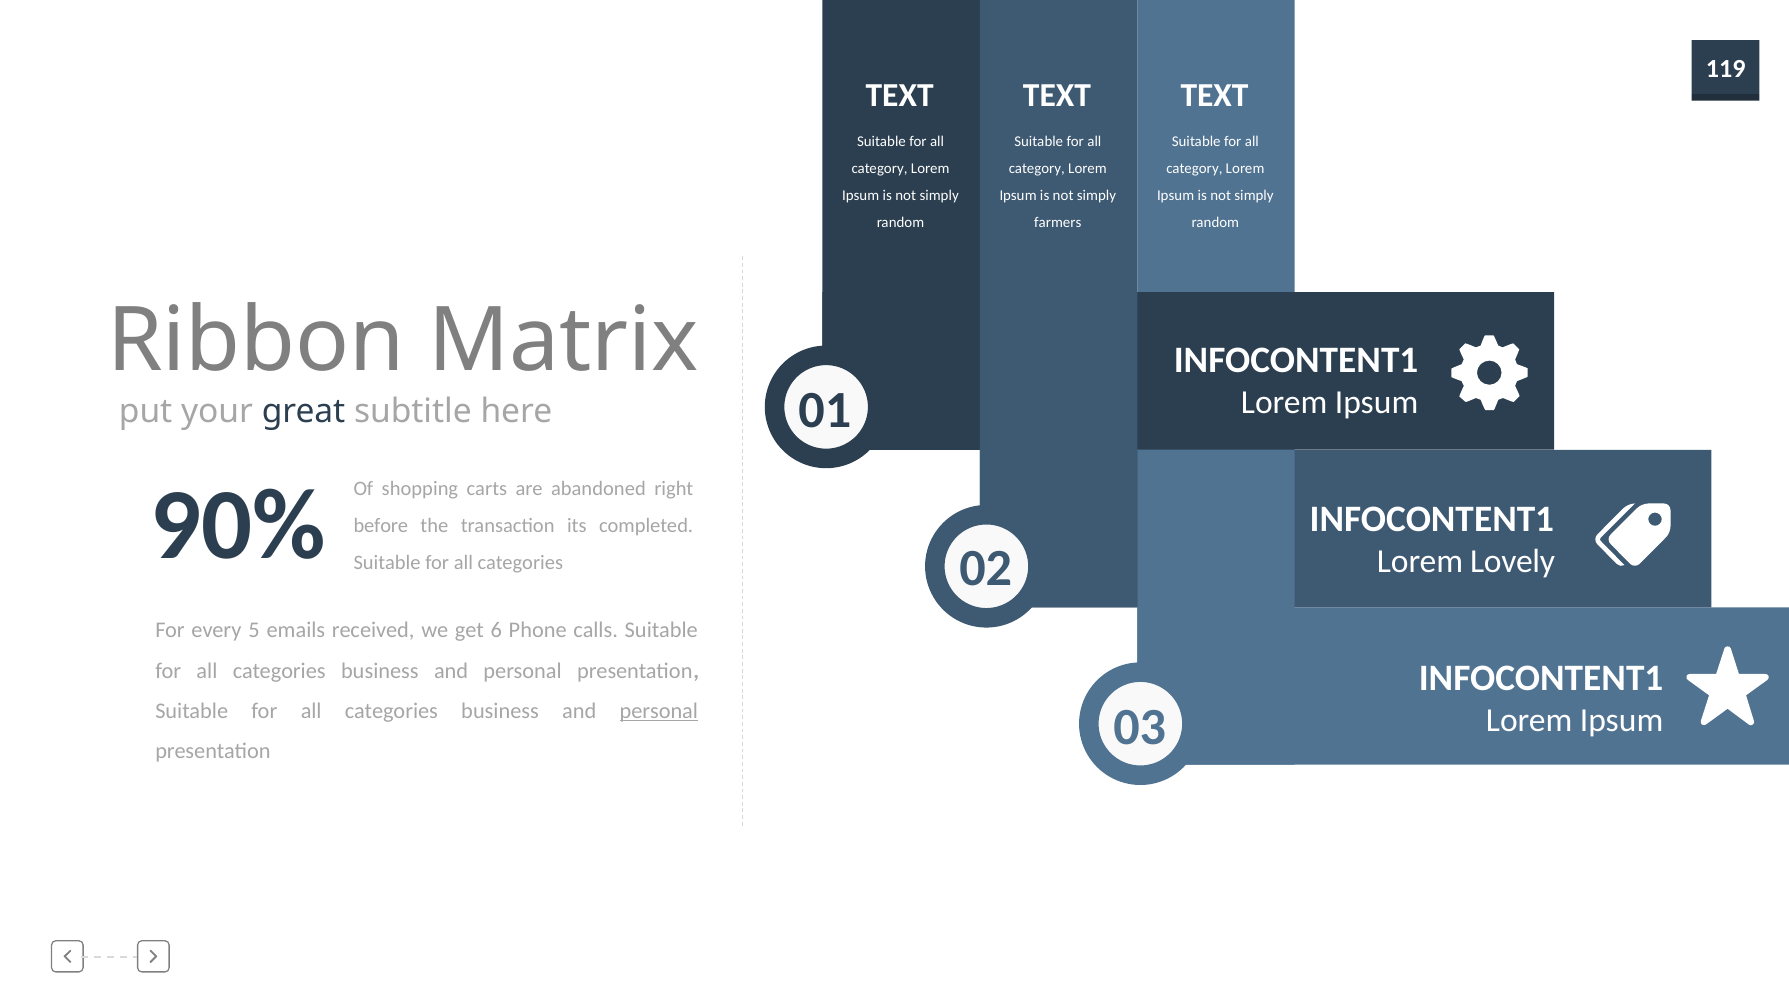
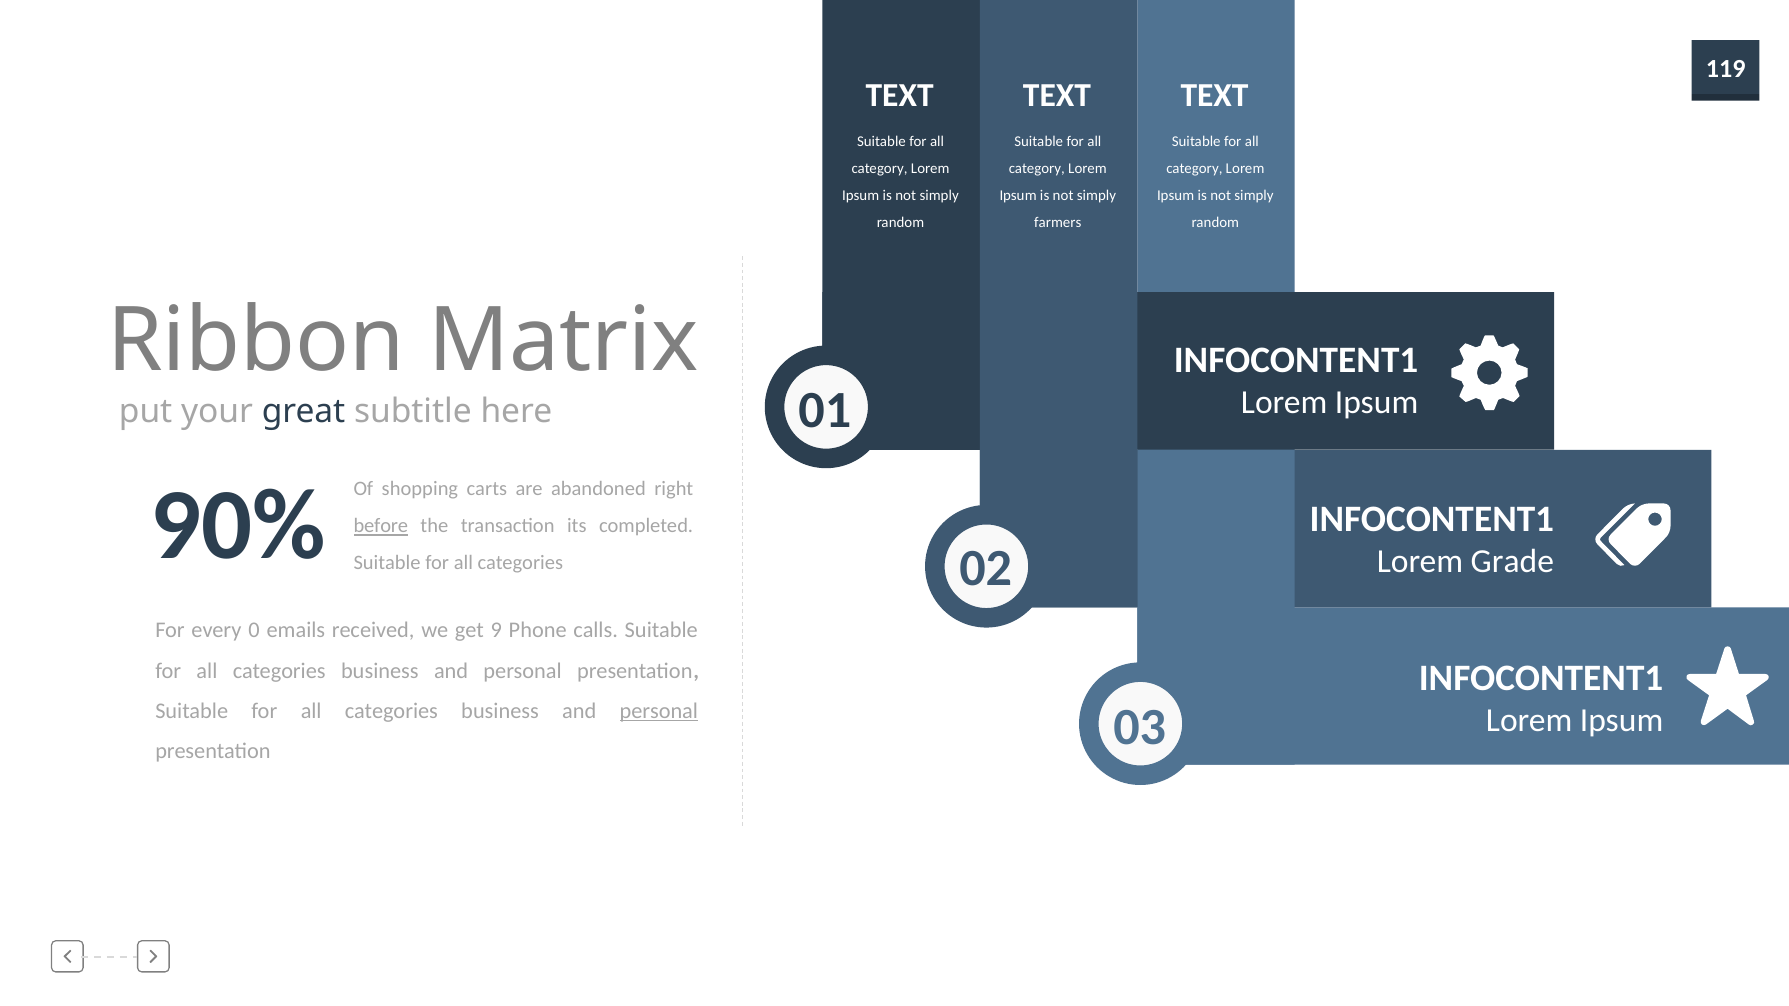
before underline: none -> present (381, 526)
Lovely: Lovely -> Grade (1512, 562)
5: 5 -> 0 (254, 631)
6: 6 -> 9 (496, 631)
